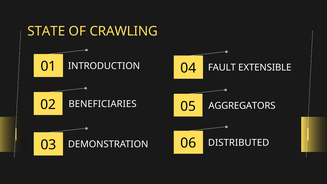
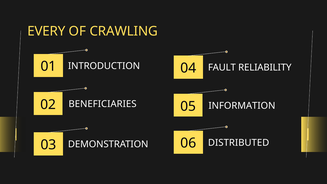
STATE: STATE -> EVERY (46, 31)
EXTENSIBLE: EXTENSIBLE -> RELIABILITY (265, 68)
AGGREGATORS: AGGREGATORS -> INFORMATION (242, 106)
